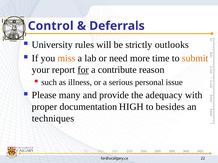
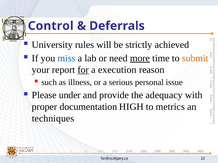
outlooks: outlooks -> achieved (172, 45)
miss colour: orange -> blue (67, 58)
more underline: none -> present (140, 58)
contribute: contribute -> execution (117, 70)
many: many -> under (70, 95)
besides: besides -> metrics (170, 107)
